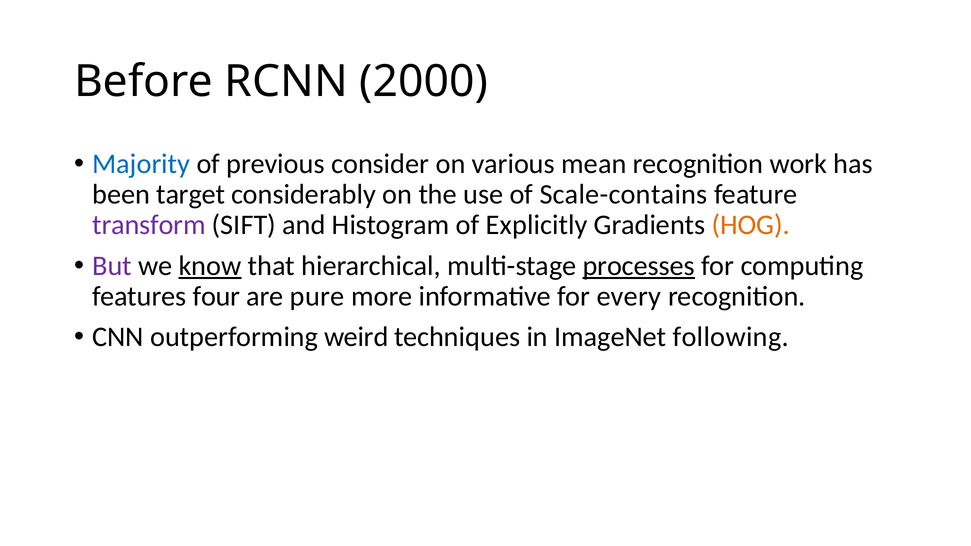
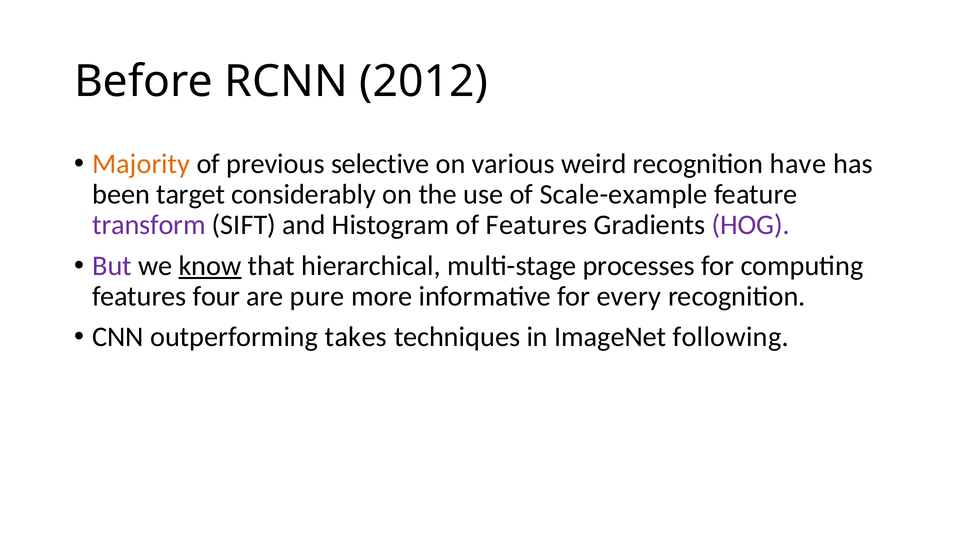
2000: 2000 -> 2012 (424, 82)
Majority colour: blue -> orange (141, 164)
consider: consider -> selective (380, 164)
mean: mean -> weird (594, 164)
work: work -> have (798, 164)
Scale-contains: Scale-contains -> Scale-example (624, 195)
of Explicitly: Explicitly -> Features (537, 225)
HOG colour: orange -> purple (751, 225)
processes underline: present -> none (639, 266)
weird: weird -> takes (356, 337)
